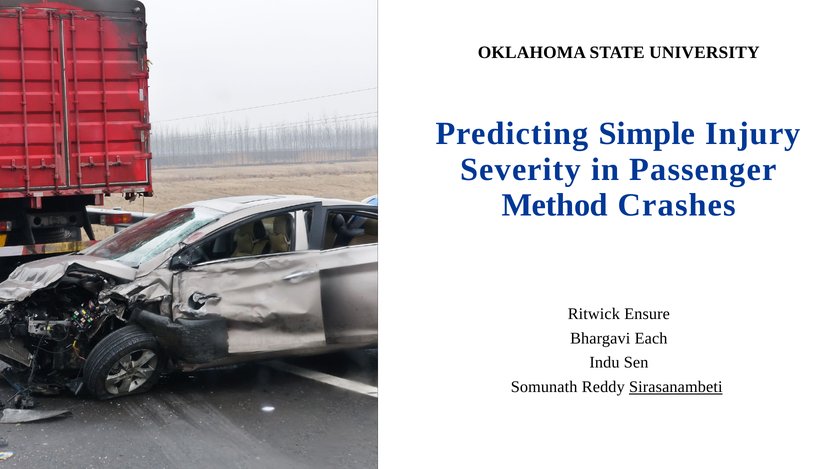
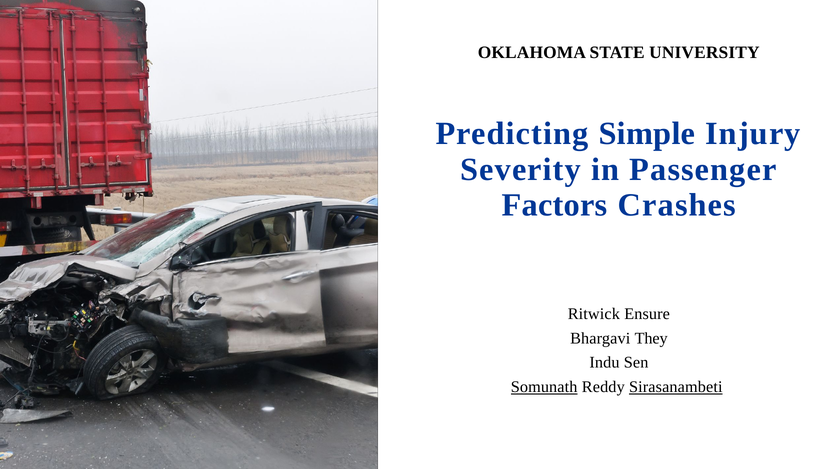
Method: Method -> Factors (555, 205)
Each: Each -> They (651, 338)
Somunath underline: none -> present (544, 387)
